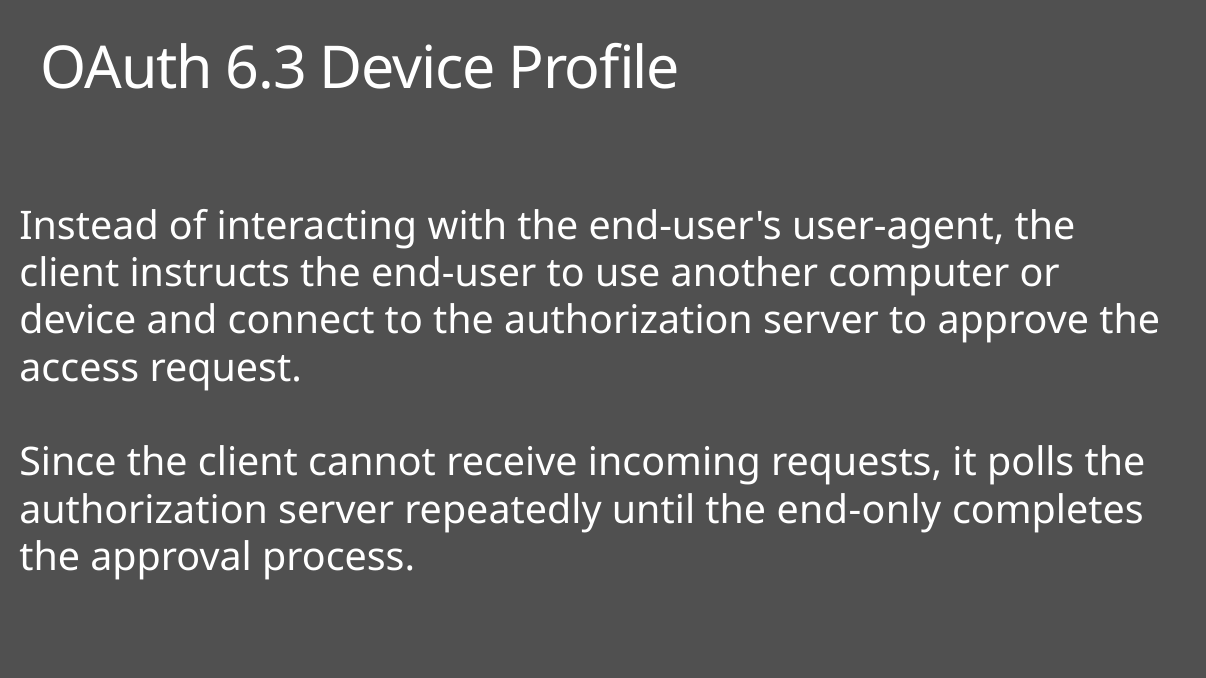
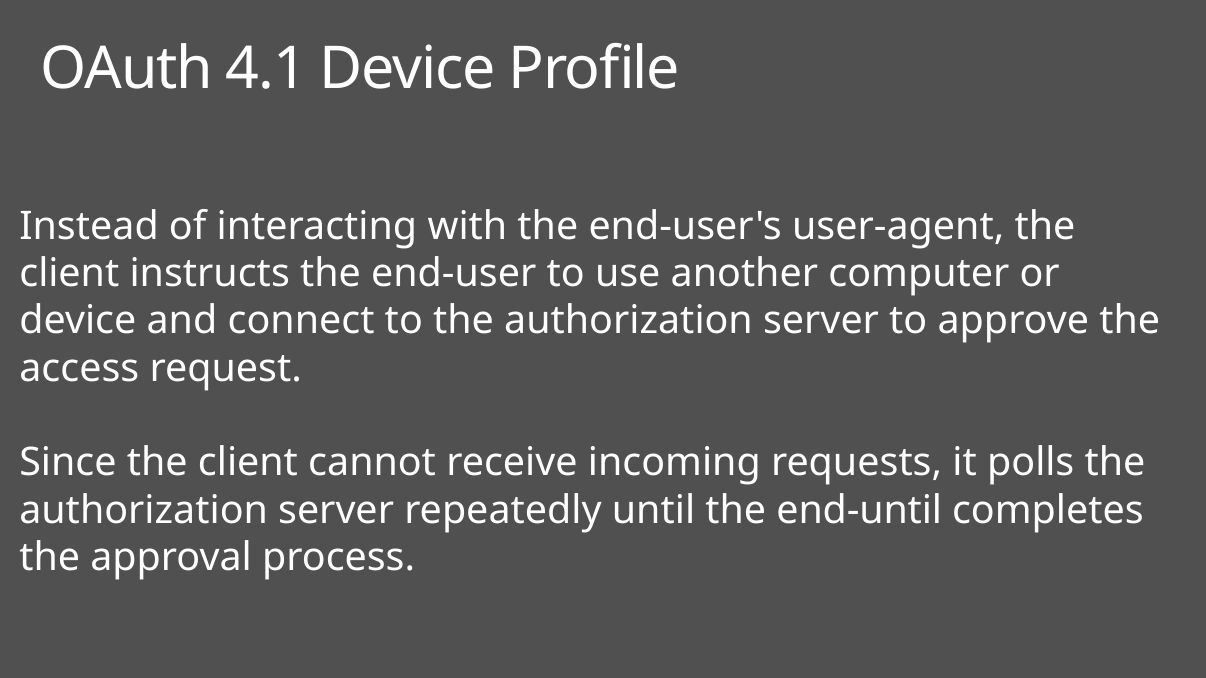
6.3: 6.3 -> 4.1 (266, 69)
end-only: end-only -> end-until (859, 510)
